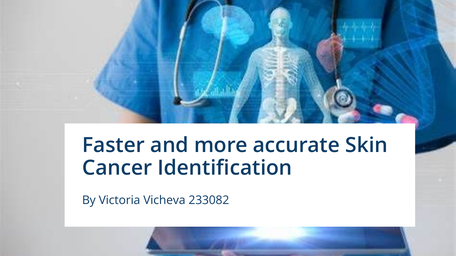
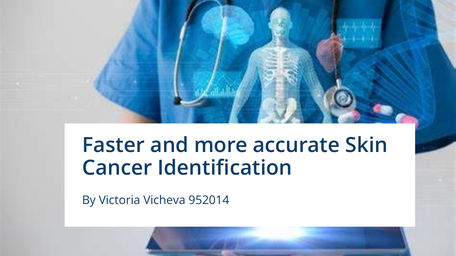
233082: 233082 -> 952014 (209, 201)
